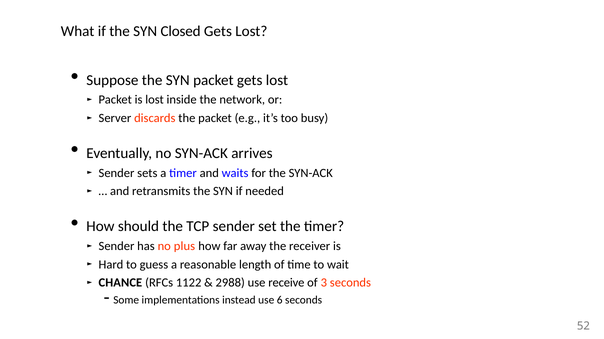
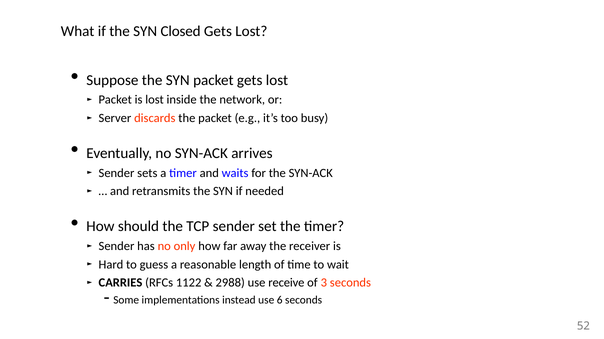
plus: plus -> only (185, 247)
CHANCE: CHANCE -> CARRIES (120, 283)
